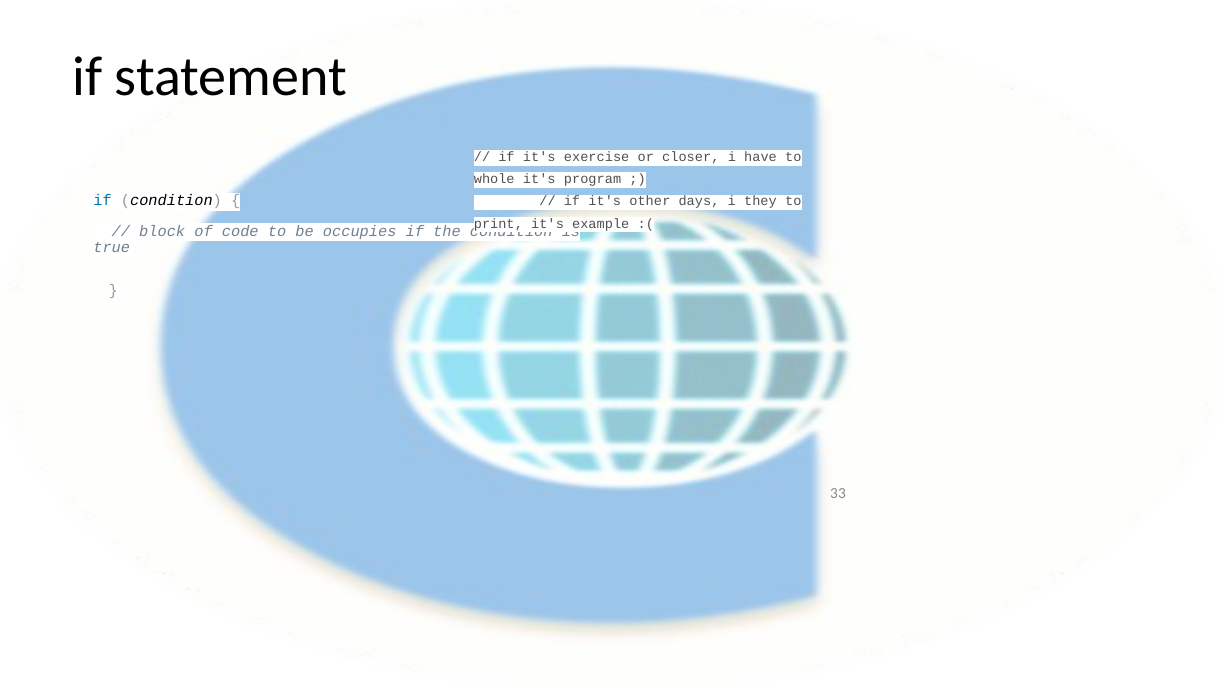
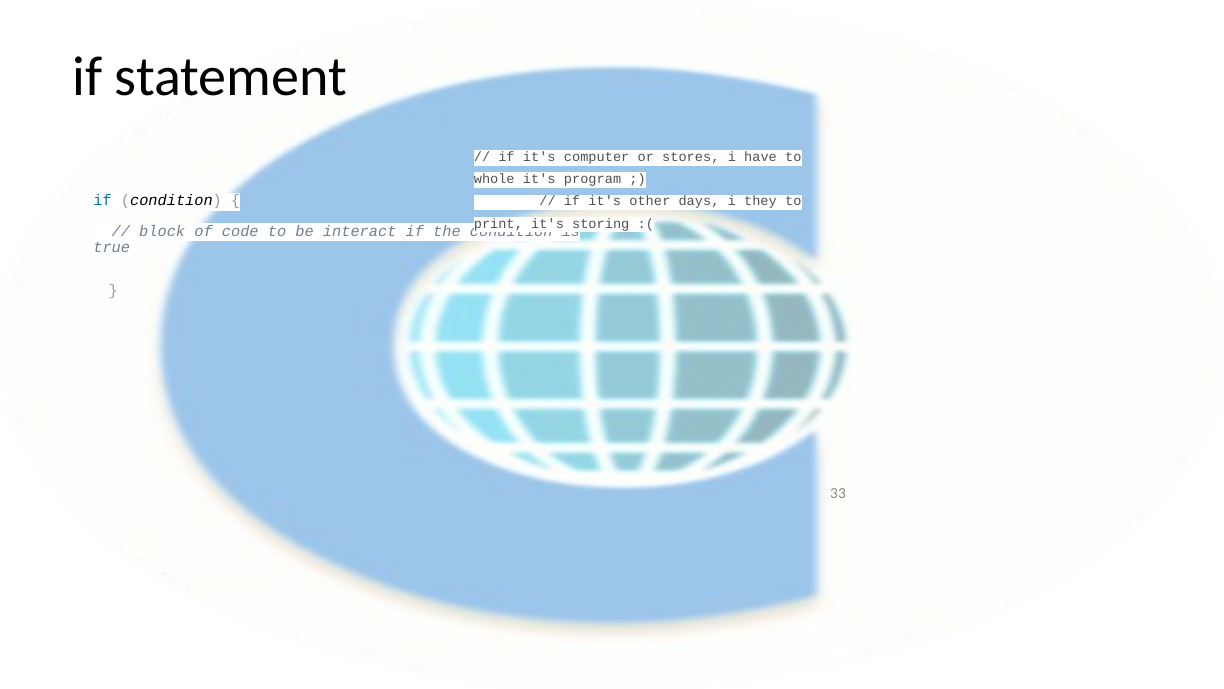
exercise: exercise -> computer (597, 157)
closer: closer -> stores (691, 157)
example: example -> storing (601, 223)
occupies: occupies -> interact (360, 231)
